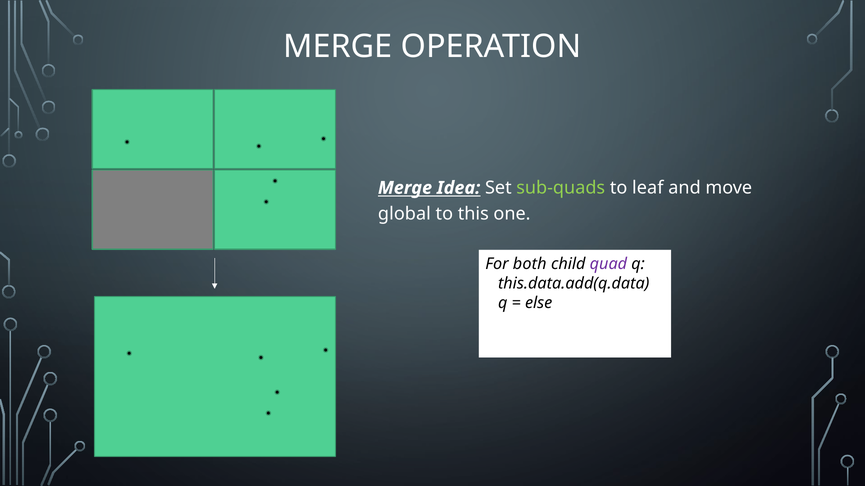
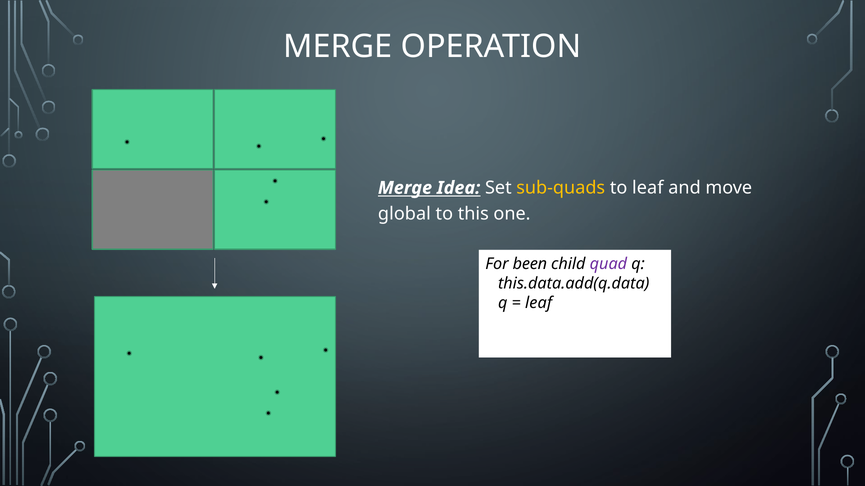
sub-quads colour: light green -> yellow (561, 188)
both: both -> been (530, 264)
else: else -> leaf (539, 303)
